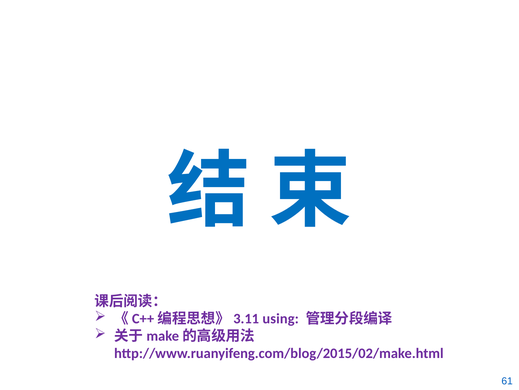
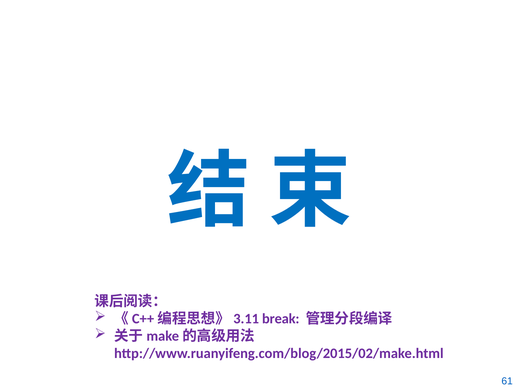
using: using -> break (281, 318)
